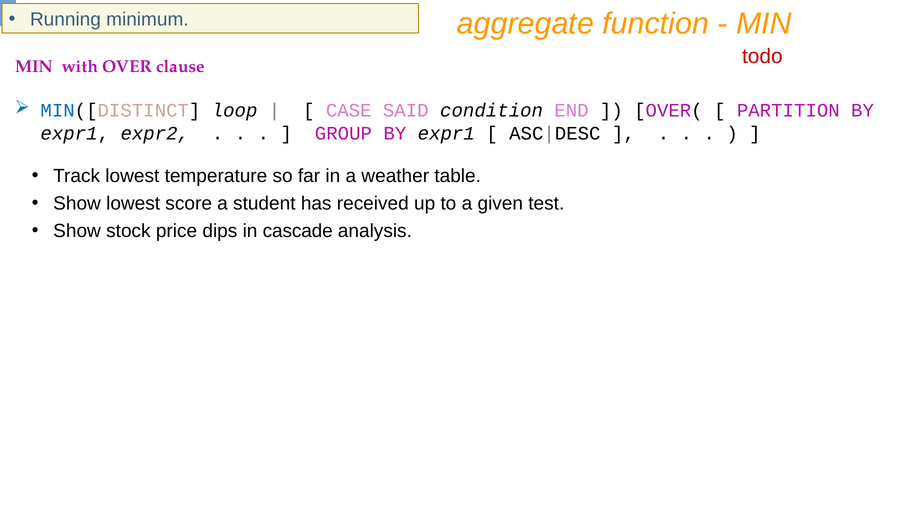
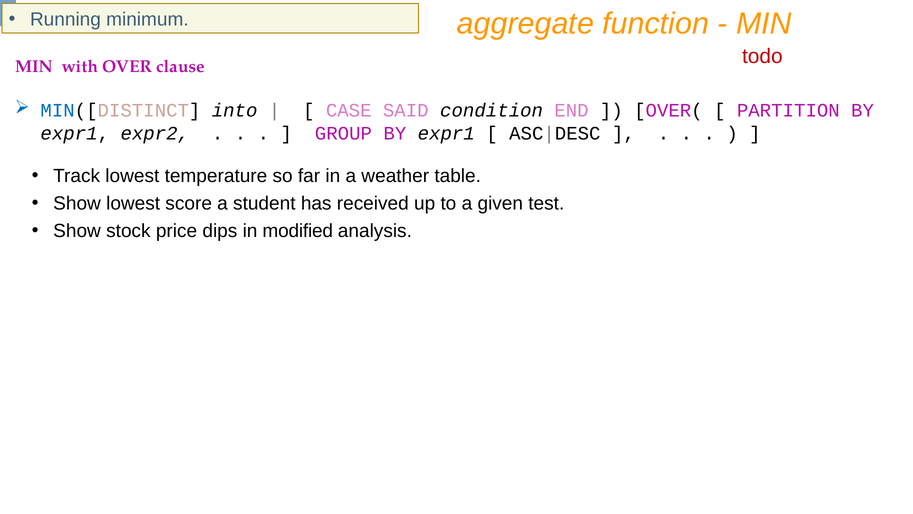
loop: loop -> into (235, 110)
cascade: cascade -> modified (298, 231)
